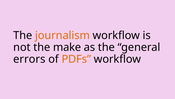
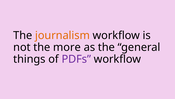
make: make -> more (67, 47)
errors: errors -> things (29, 59)
PDFs colour: orange -> purple (76, 59)
